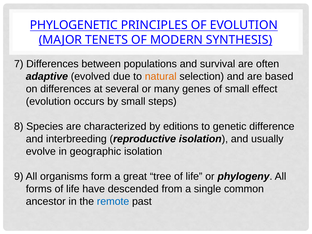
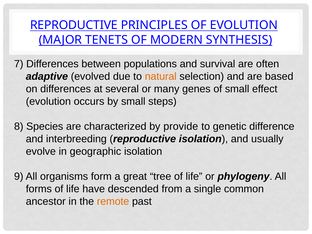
PHYLOGENETIC: PHYLOGENETIC -> REPRODUCTIVE (74, 25)
editions: editions -> provide (181, 126)
remote colour: blue -> orange (113, 201)
